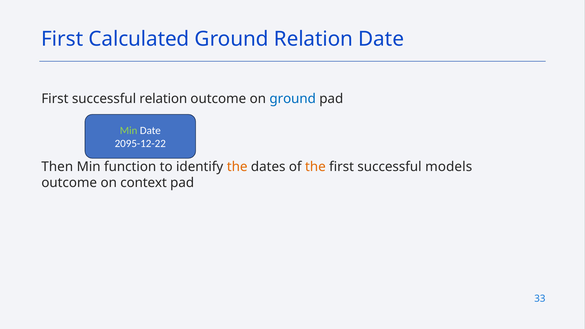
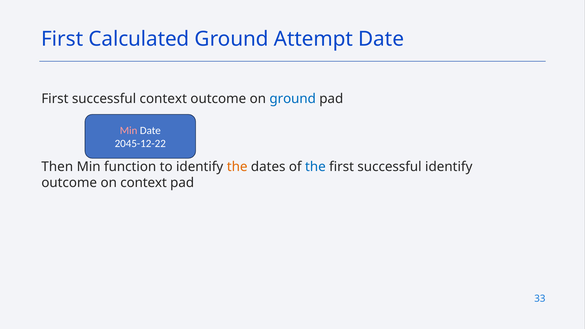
Ground Relation: Relation -> Attempt (313, 39)
successful relation: relation -> context (163, 99)
Min colour: light green -> pink (129, 131)
2095-12-22: 2095-12-22 -> 2045-12-22 (140, 144)
the colour: orange -> blue (315, 167)
successful models: models -> identify (449, 167)
